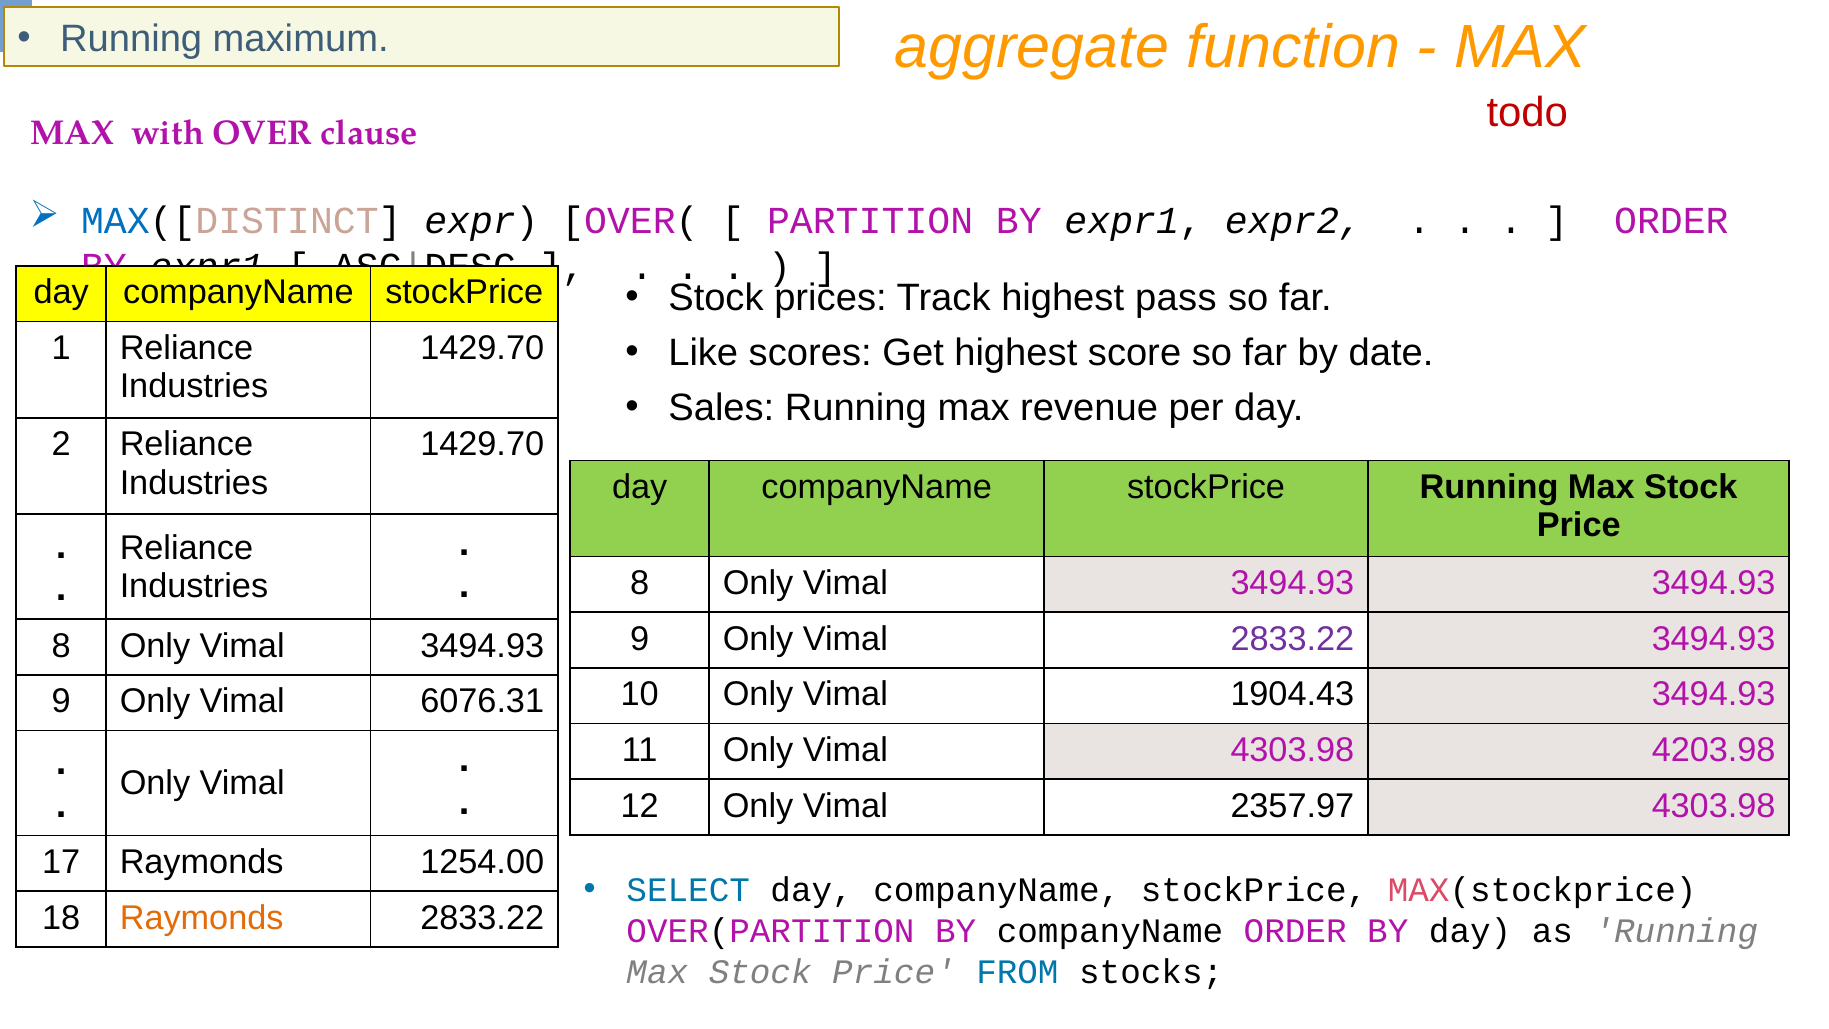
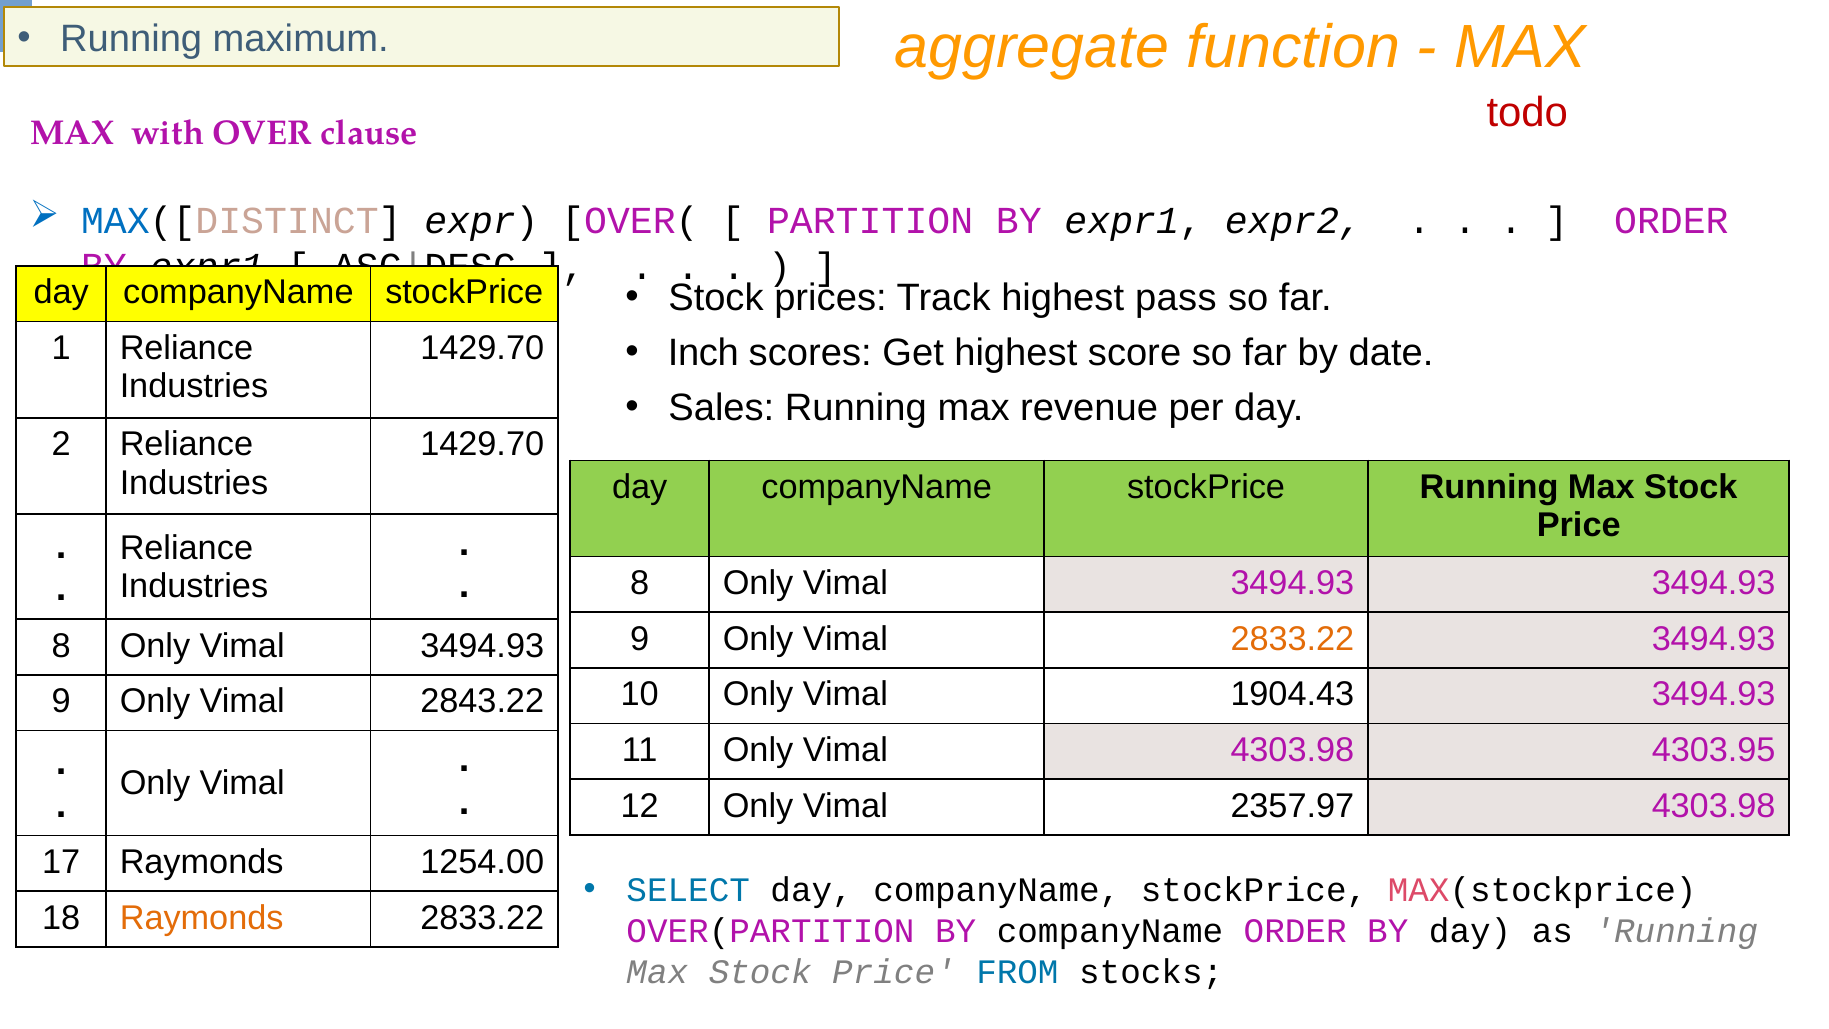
Like: Like -> Inch (703, 353)
2833.22 colour: purple -> orange (1292, 639)
6076.31: 6076.31 -> 2843.22 (482, 701)
4203.98: 4203.98 -> 4303.95 (1714, 750)
